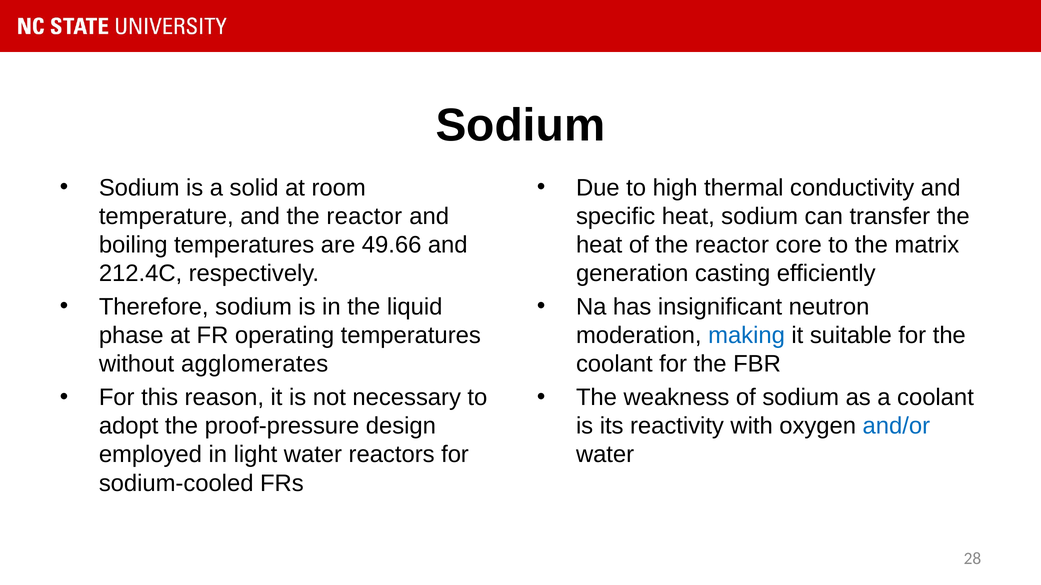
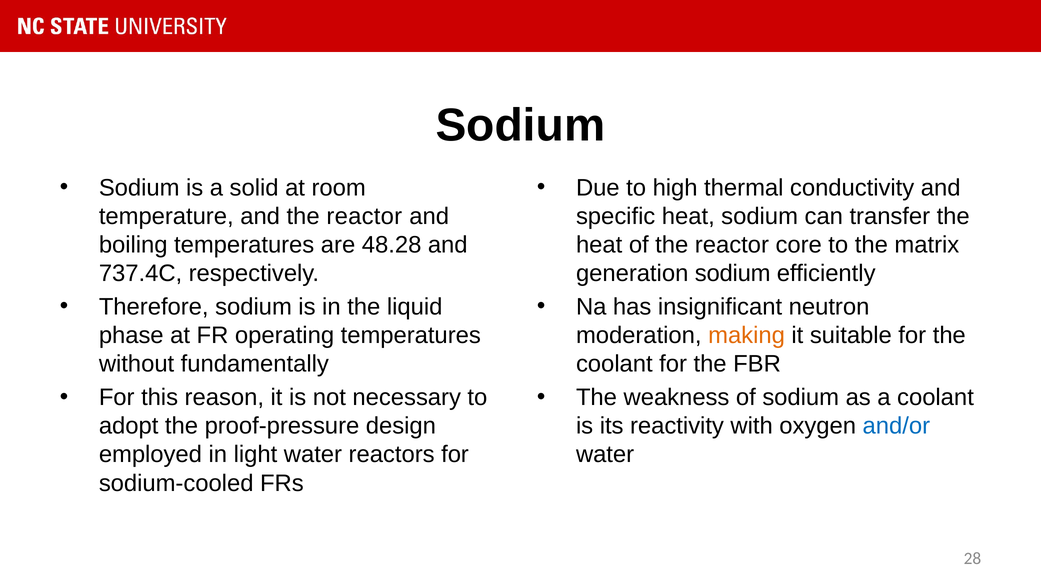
49.66: 49.66 -> 48.28 (392, 245)
212.4C: 212.4C -> 737.4C (141, 274)
generation casting: casting -> sodium (733, 274)
making colour: blue -> orange (747, 336)
agglomerates: agglomerates -> fundamentally (255, 364)
